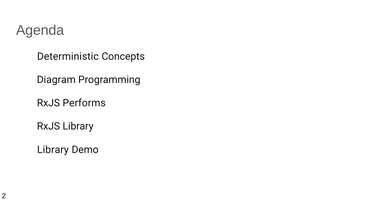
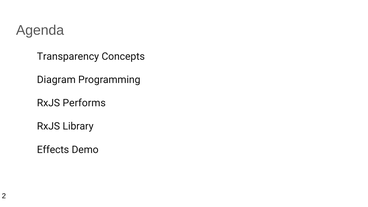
Deterministic: Deterministic -> Transparency (68, 56)
Library: Library -> Effects (53, 150)
